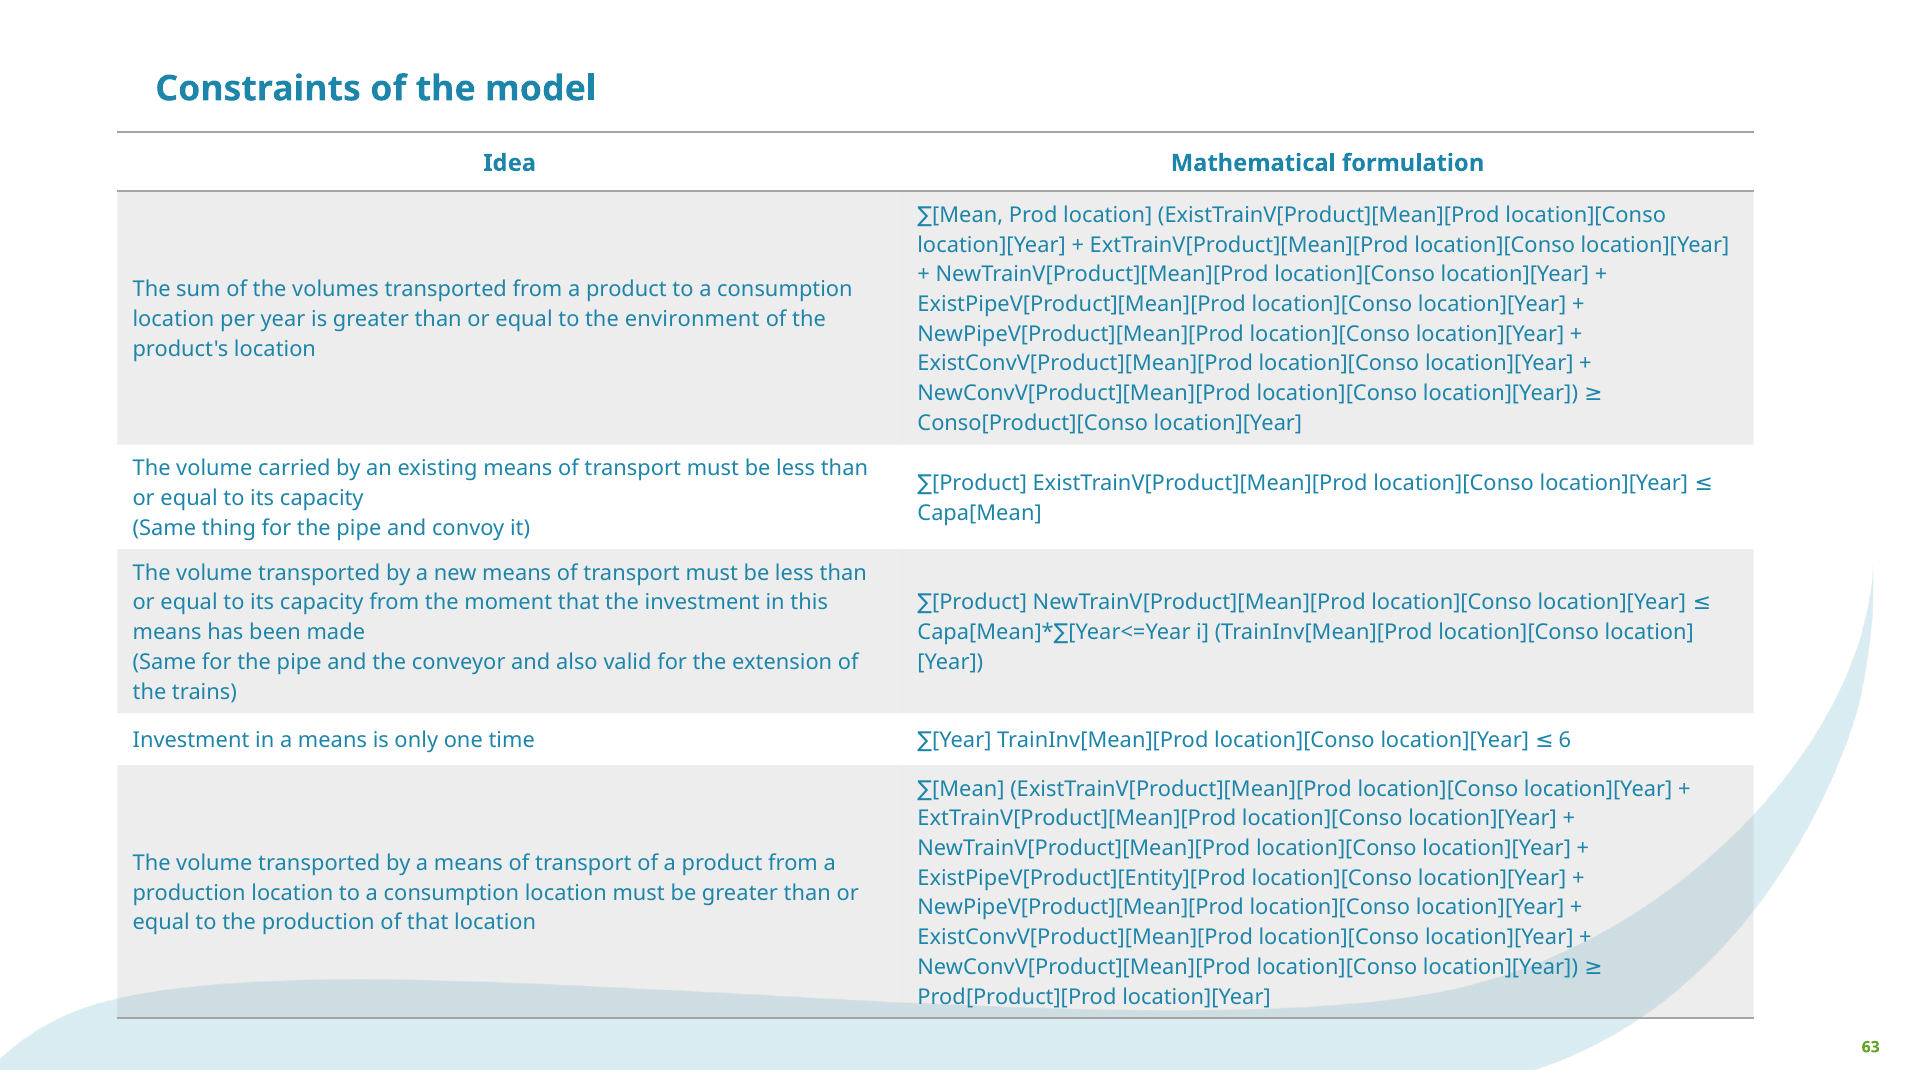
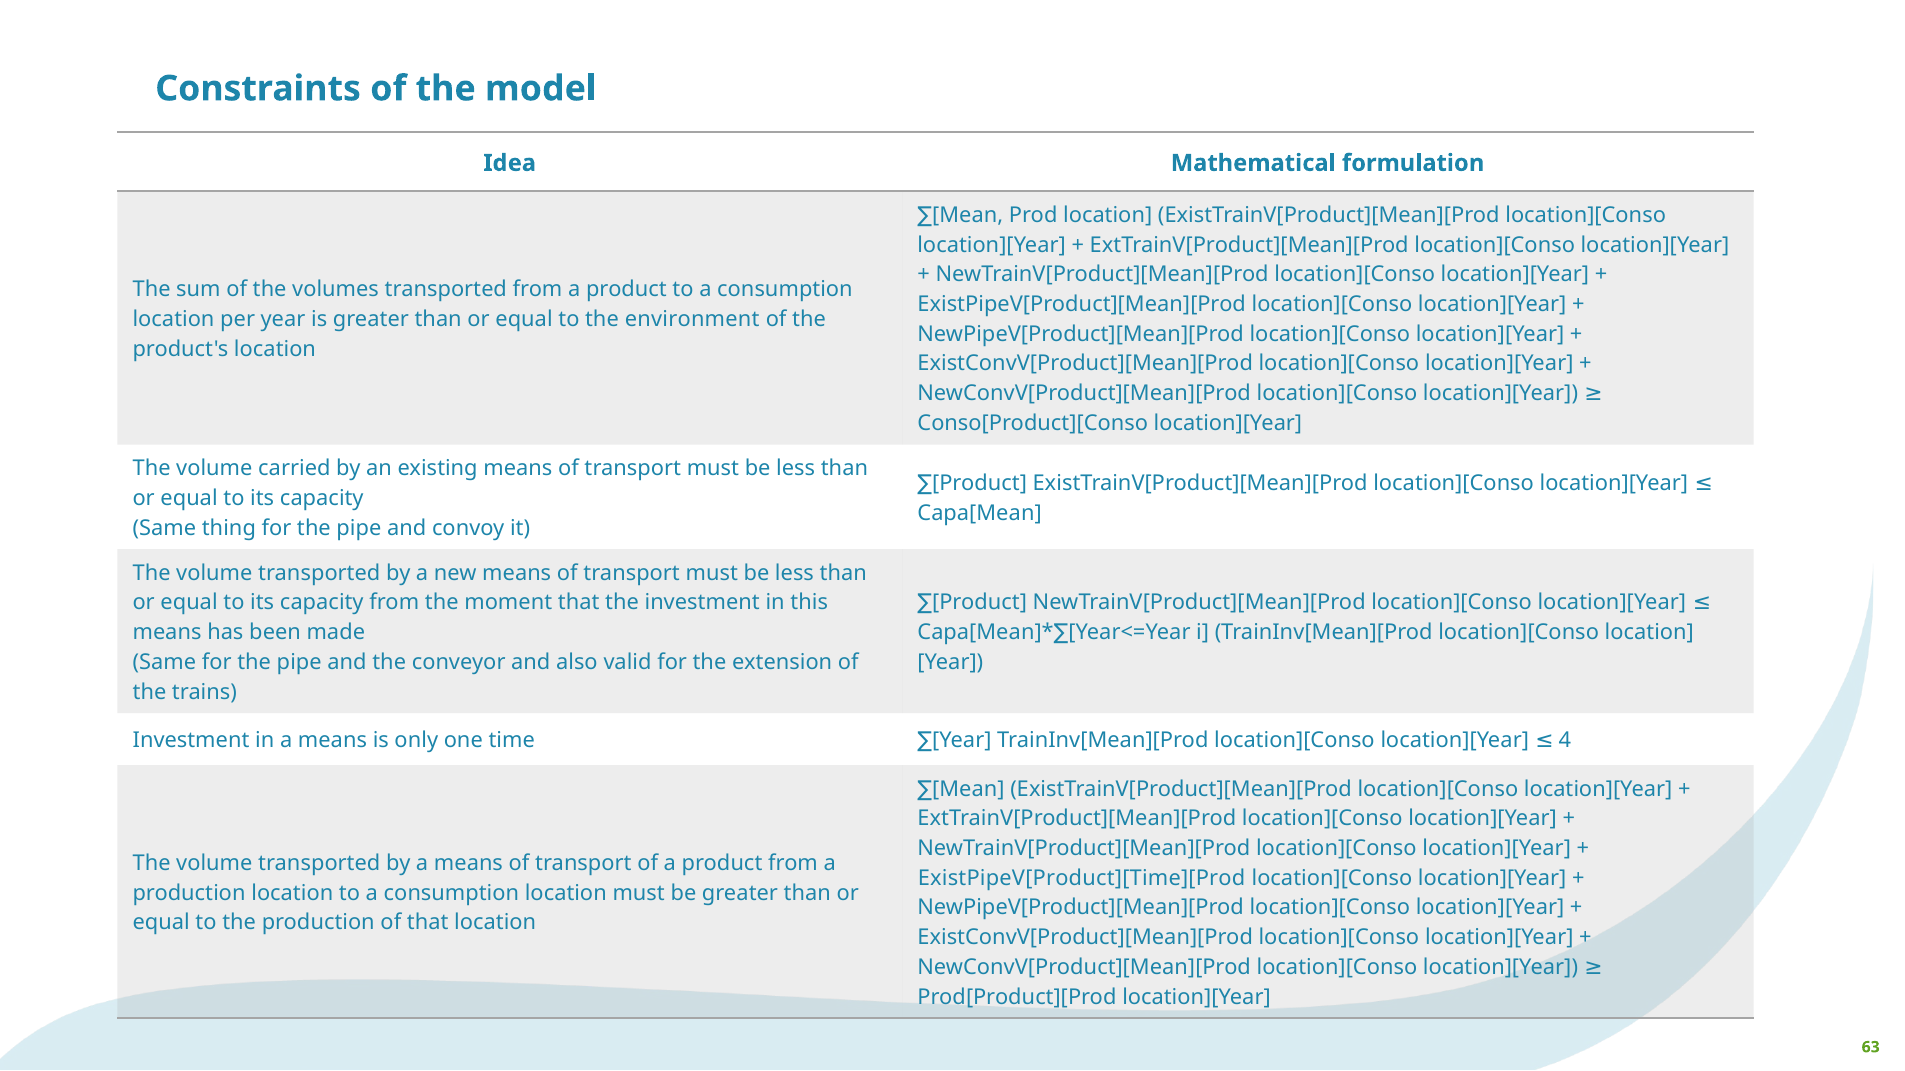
6: 6 -> 4 (1565, 741)
ExistPipeV[Product][Entity][Prod: ExistPipeV[Product][Entity][Prod -> ExistPipeV[Product][Time][Prod (1082, 879)
